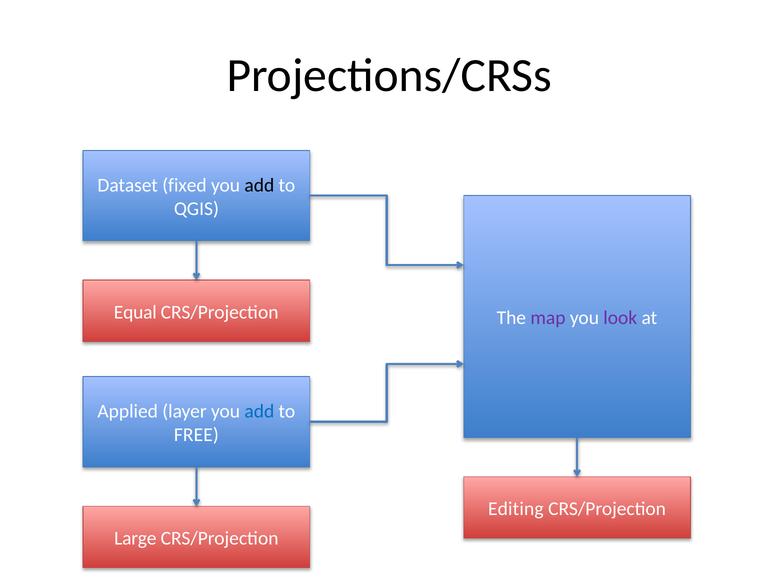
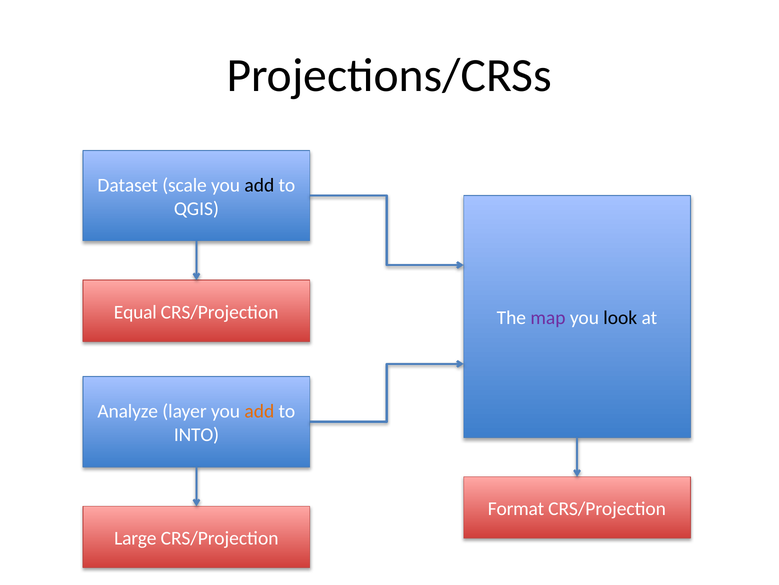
fixed: fixed -> scale (185, 185)
look colour: purple -> black (620, 318)
Applied: Applied -> Analyze (128, 411)
add colour: blue -> orange (259, 411)
FREE: FREE -> INTO (196, 434)
Editing: Editing -> Format (516, 508)
